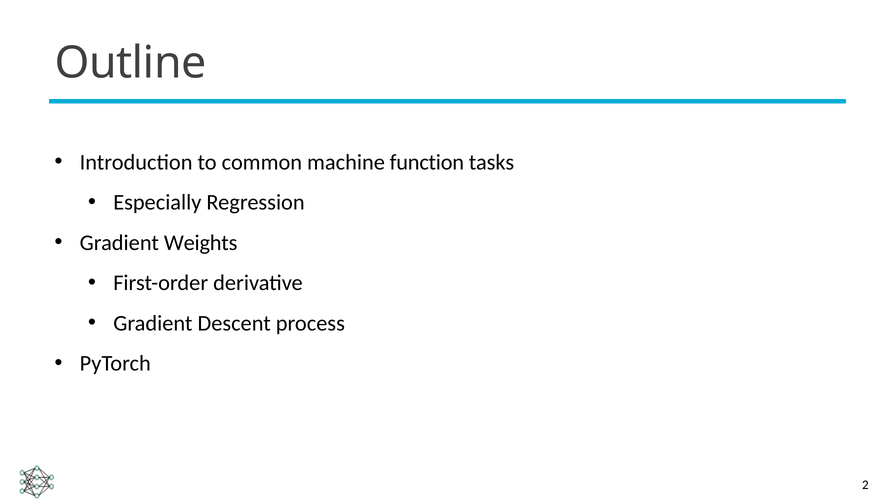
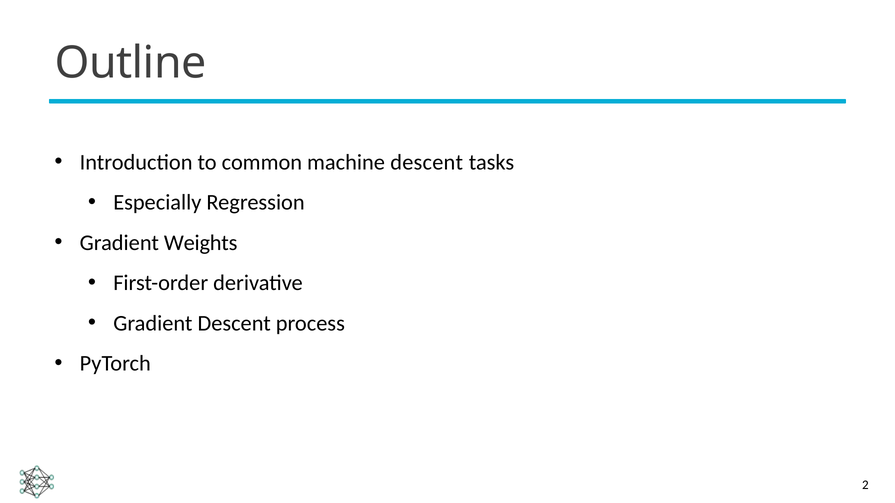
machine function: function -> descent (427, 162)
